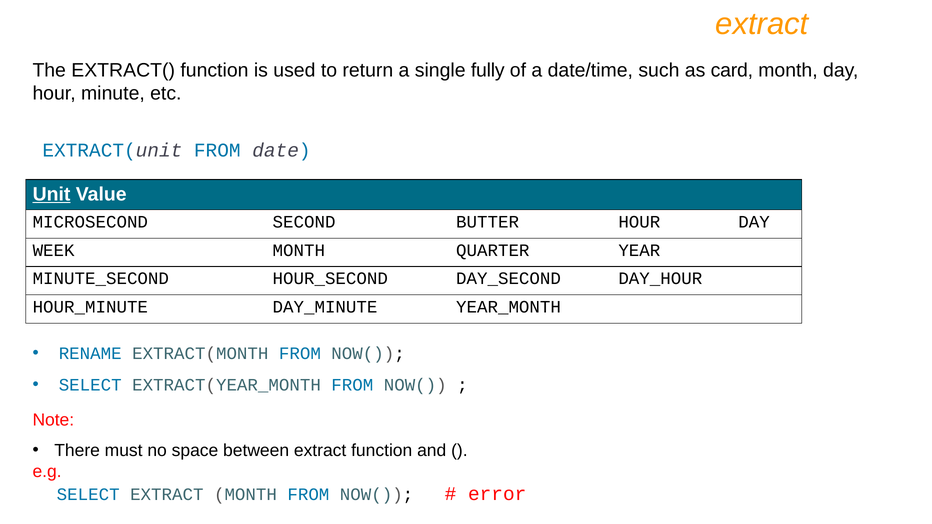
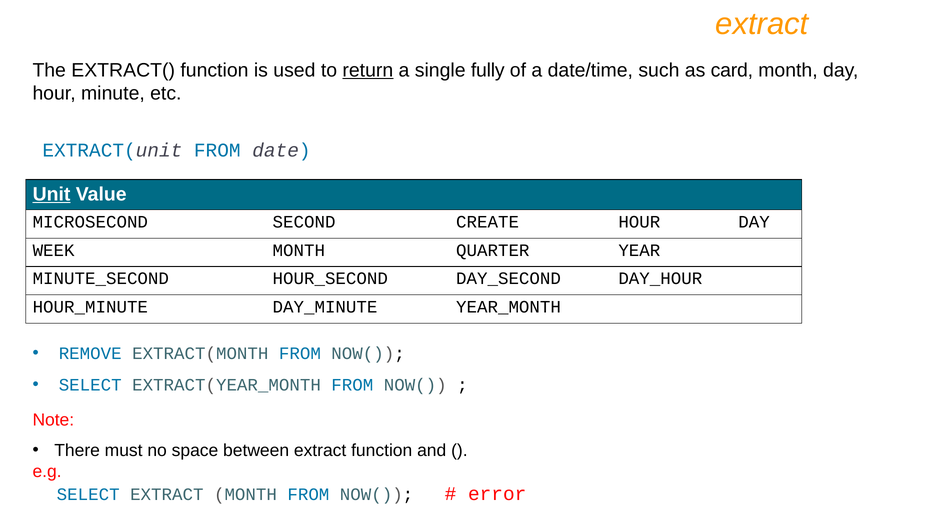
return underline: none -> present (368, 70)
BUTTER: BUTTER -> CREATE (488, 222)
RENAME: RENAME -> REMOVE (90, 354)
